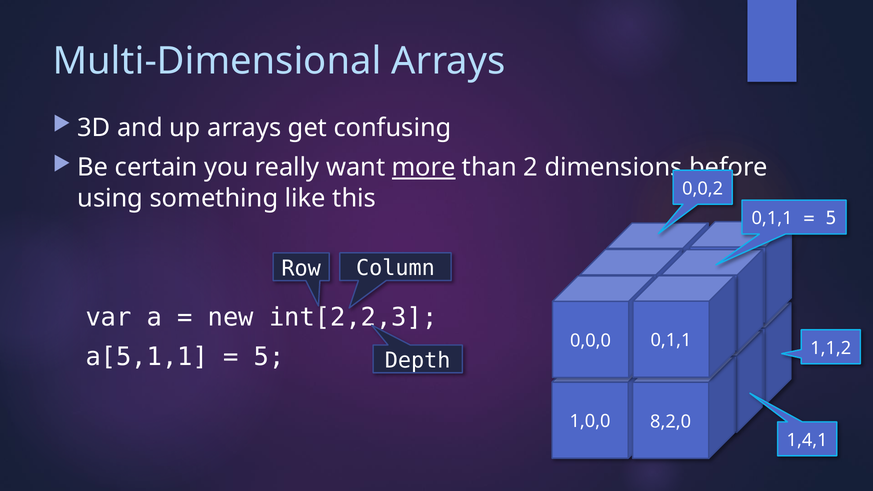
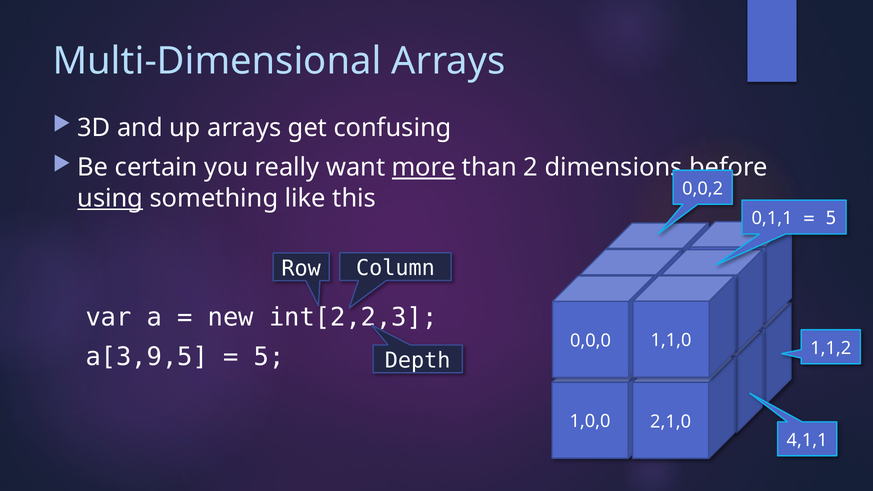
using underline: none -> present (110, 198)
0,0,0 0,1,1: 0,1,1 -> 1,1,0 (671, 340)
a[5,1,1: a[5,1,1 -> a[3,9,5 (147, 357)
8,2,0: 8,2,0 -> 2,1,0 (671, 422)
1,4,1: 1,4,1 -> 4,1,1 (807, 440)
